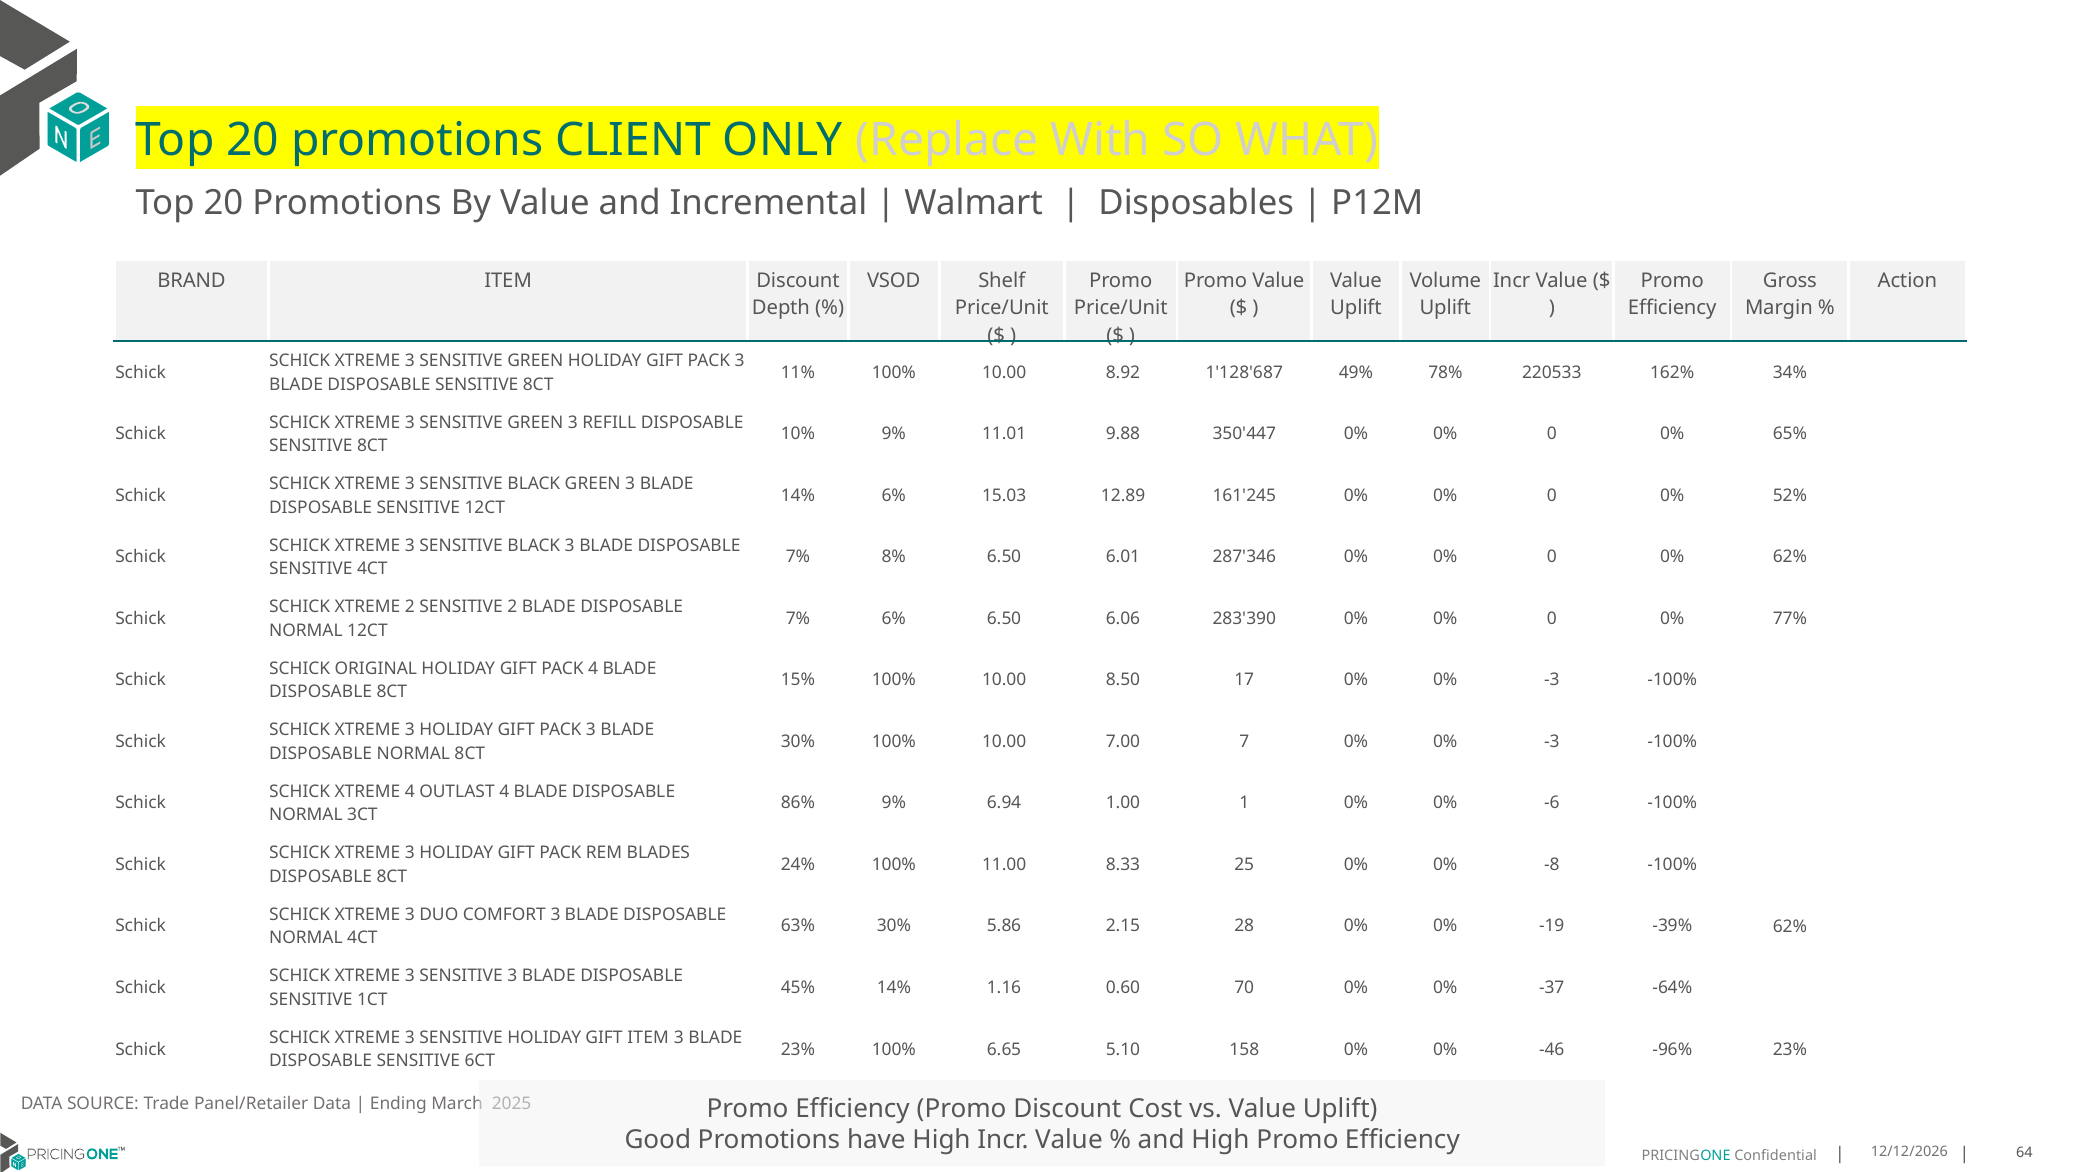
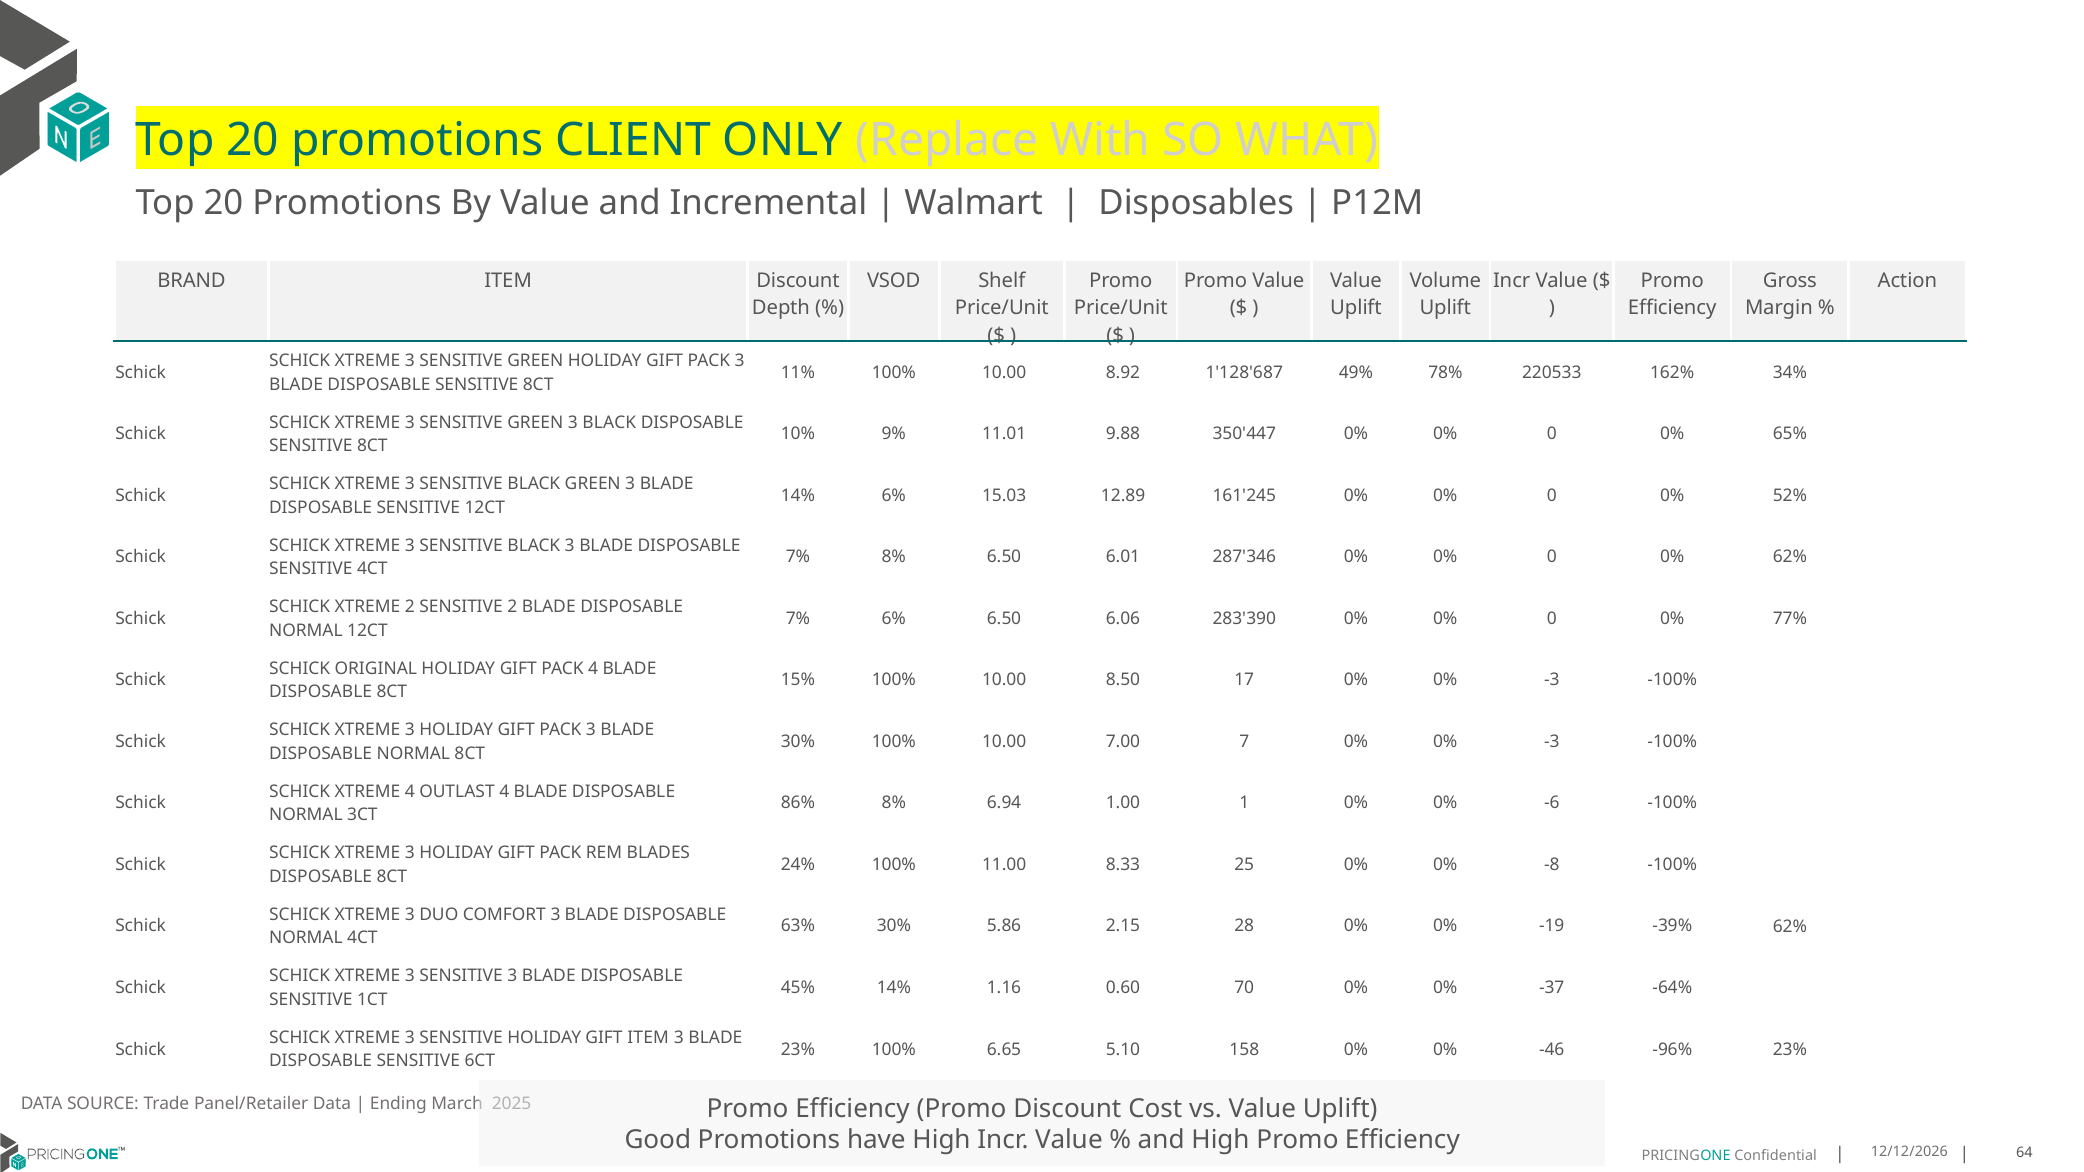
3 REFILL: REFILL -> BLACK (609, 422)
86% 9%: 9% -> 8% (894, 803)
